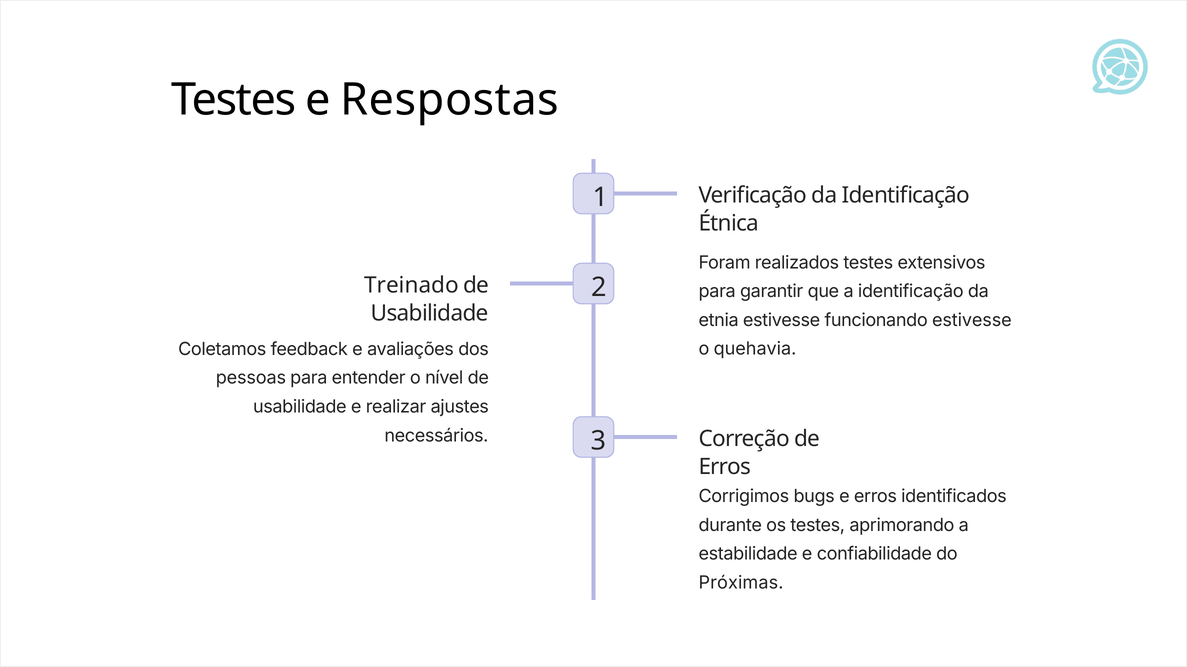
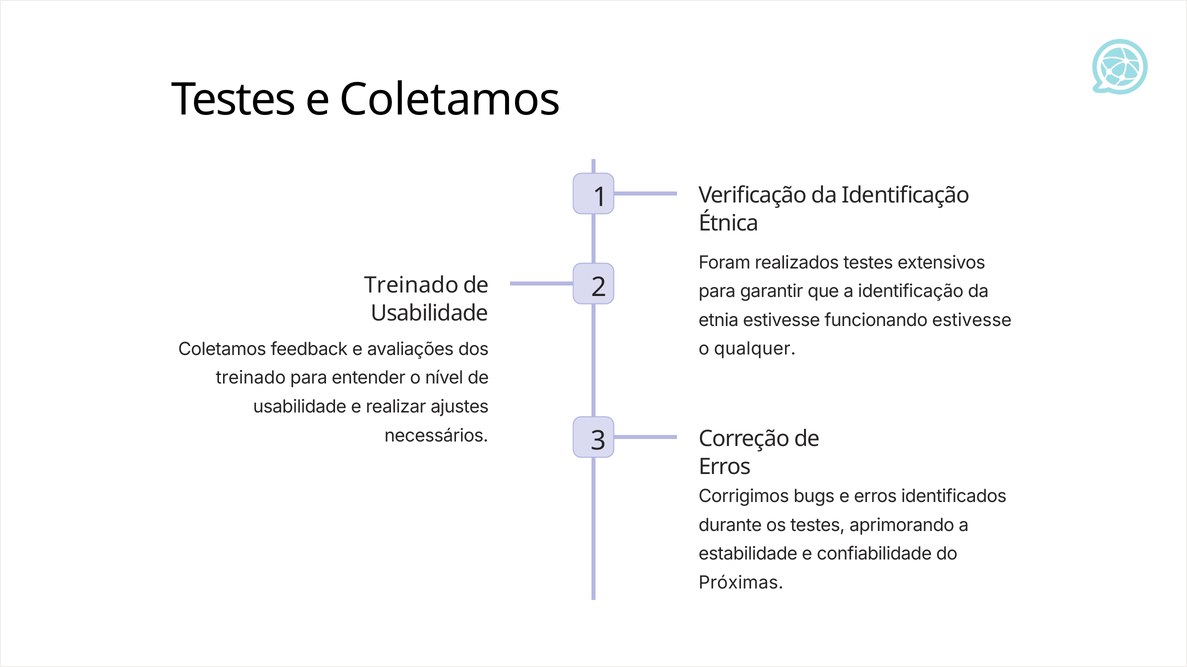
e Respostas: Respostas -> Coletamos (450, 100)
quehavia: quehavia -> qualquer (755, 349)
pessoas: pessoas -> treinado (251, 378)
